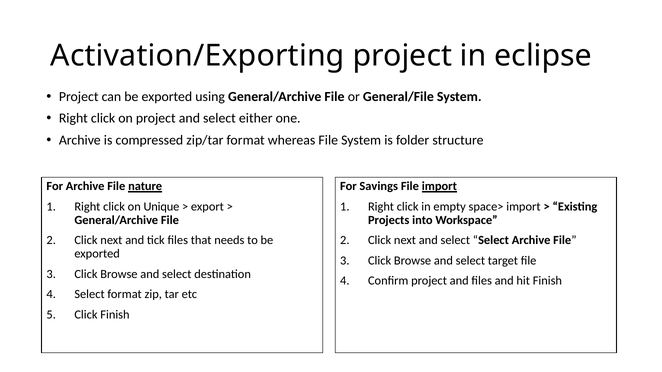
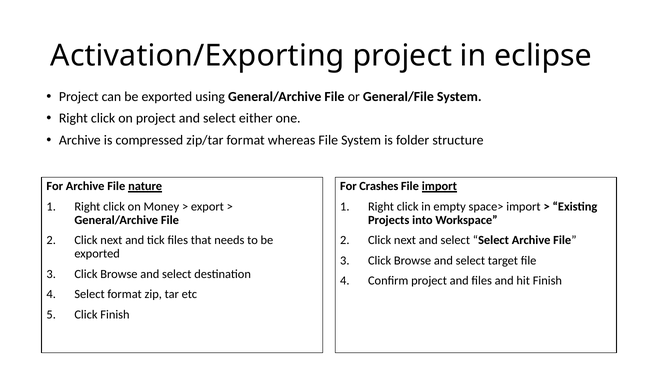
Savings: Savings -> Crashes (379, 187)
Unique: Unique -> Money (161, 207)
